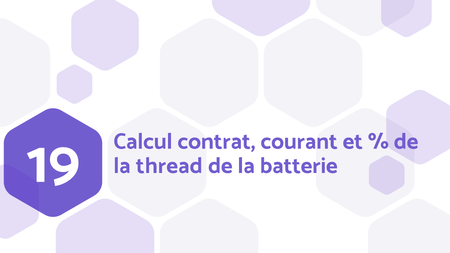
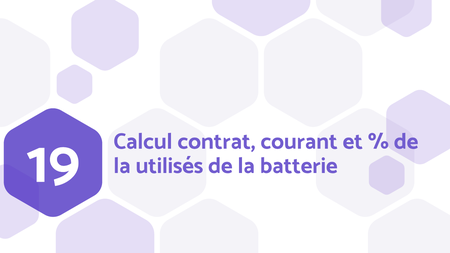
thread: thread -> utilisés (169, 166)
